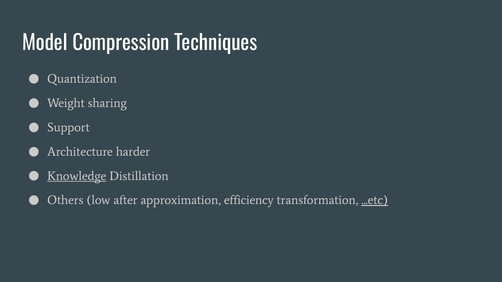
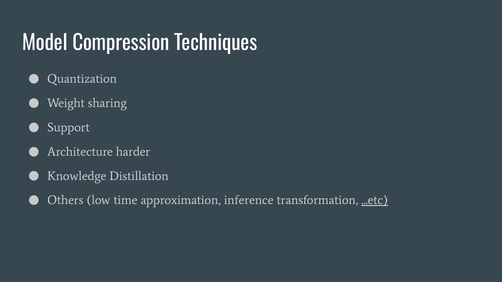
Knowledge underline: present -> none (77, 176)
after: after -> time (125, 200)
efficiency: efficiency -> inference (249, 200)
